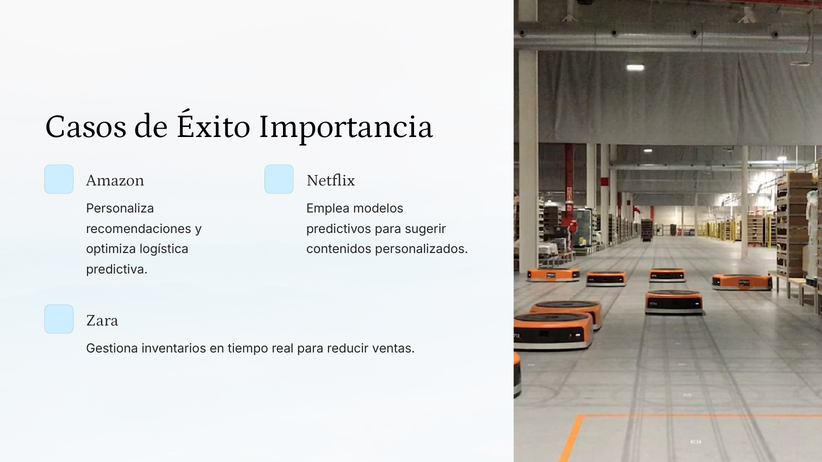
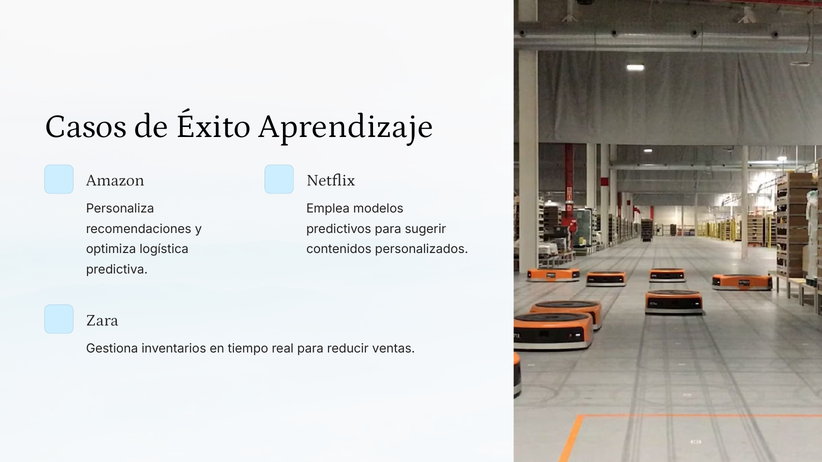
Importancia: Importancia -> Aprendizaje (346, 127)
